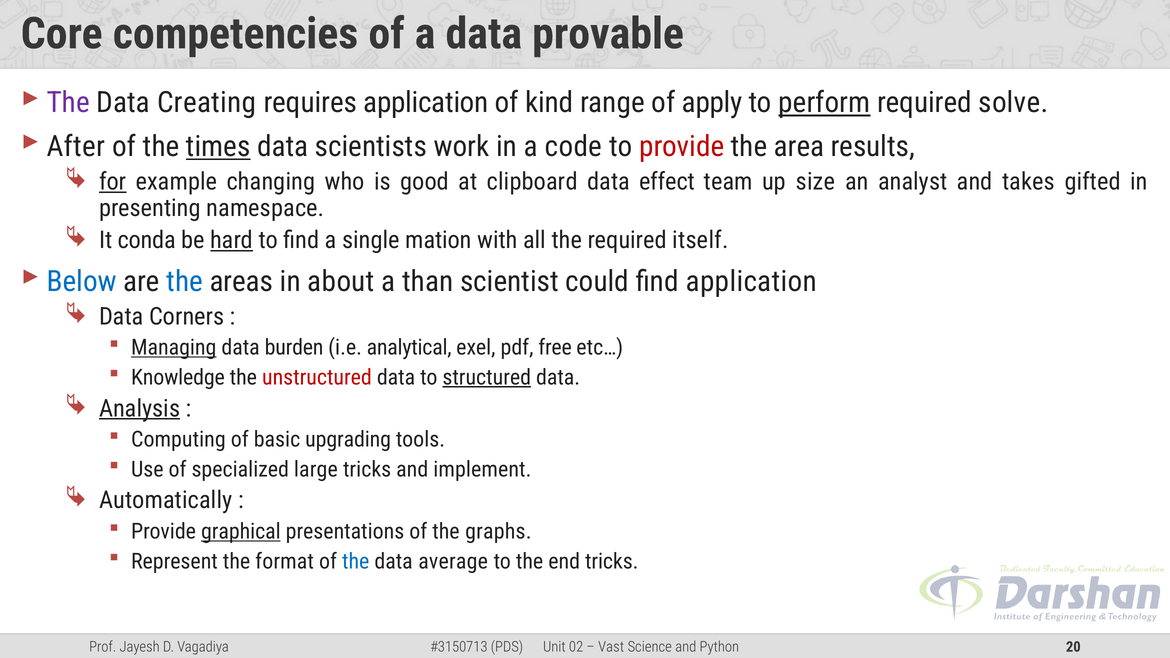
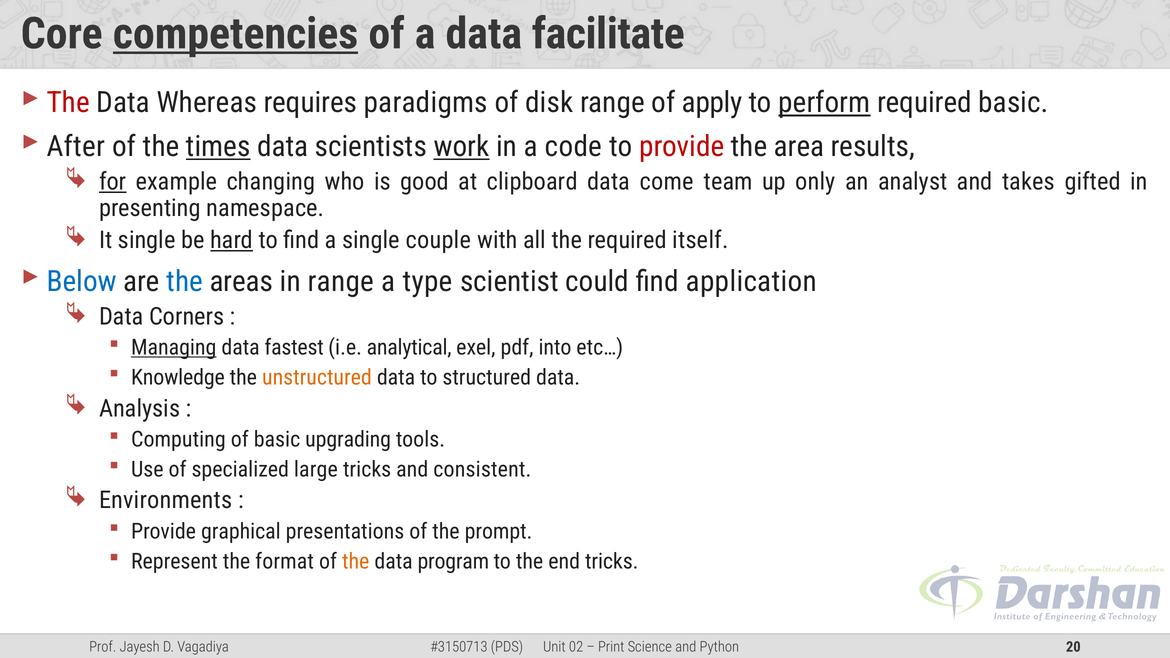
competencies underline: none -> present (235, 34)
provable: provable -> facilitate (608, 34)
The colour: purple -> red (68, 103)
Creating: Creating -> Whereas (207, 103)
requires application: application -> paradigms (426, 103)
kind: kind -> disk (549, 103)
required solve: solve -> basic (1013, 103)
work underline: none -> present (462, 147)
effect: effect -> come (667, 182)
size: size -> only (815, 182)
It conda: conda -> single (147, 240)
mation: mation -> couple (438, 240)
in about: about -> range (341, 282)
than: than -> type (428, 282)
burden: burden -> fastest (294, 348)
free: free -> into (555, 348)
unstructured colour: red -> orange (317, 377)
structured underline: present -> none (487, 377)
Analysis underline: present -> none (140, 409)
implement: implement -> consistent (482, 469)
Automatically: Automatically -> Environments (166, 501)
graphical underline: present -> none (241, 532)
graphs: graphs -> prompt (499, 532)
the colour: blue -> orange (356, 561)
average: average -> program (453, 561)
Vast: Vast -> Print (611, 647)
